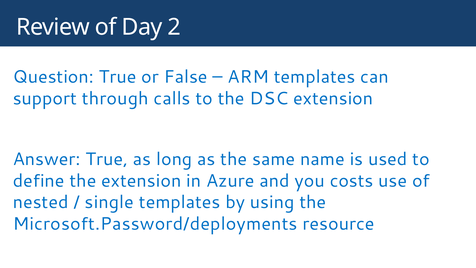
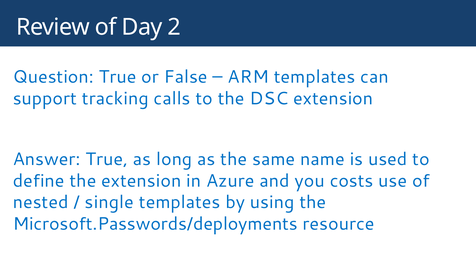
through: through -> tracking (115, 98)
Microsoft.Password/deployments: Microsoft.Password/deployments -> Microsoft.Passwords/deployments (155, 224)
